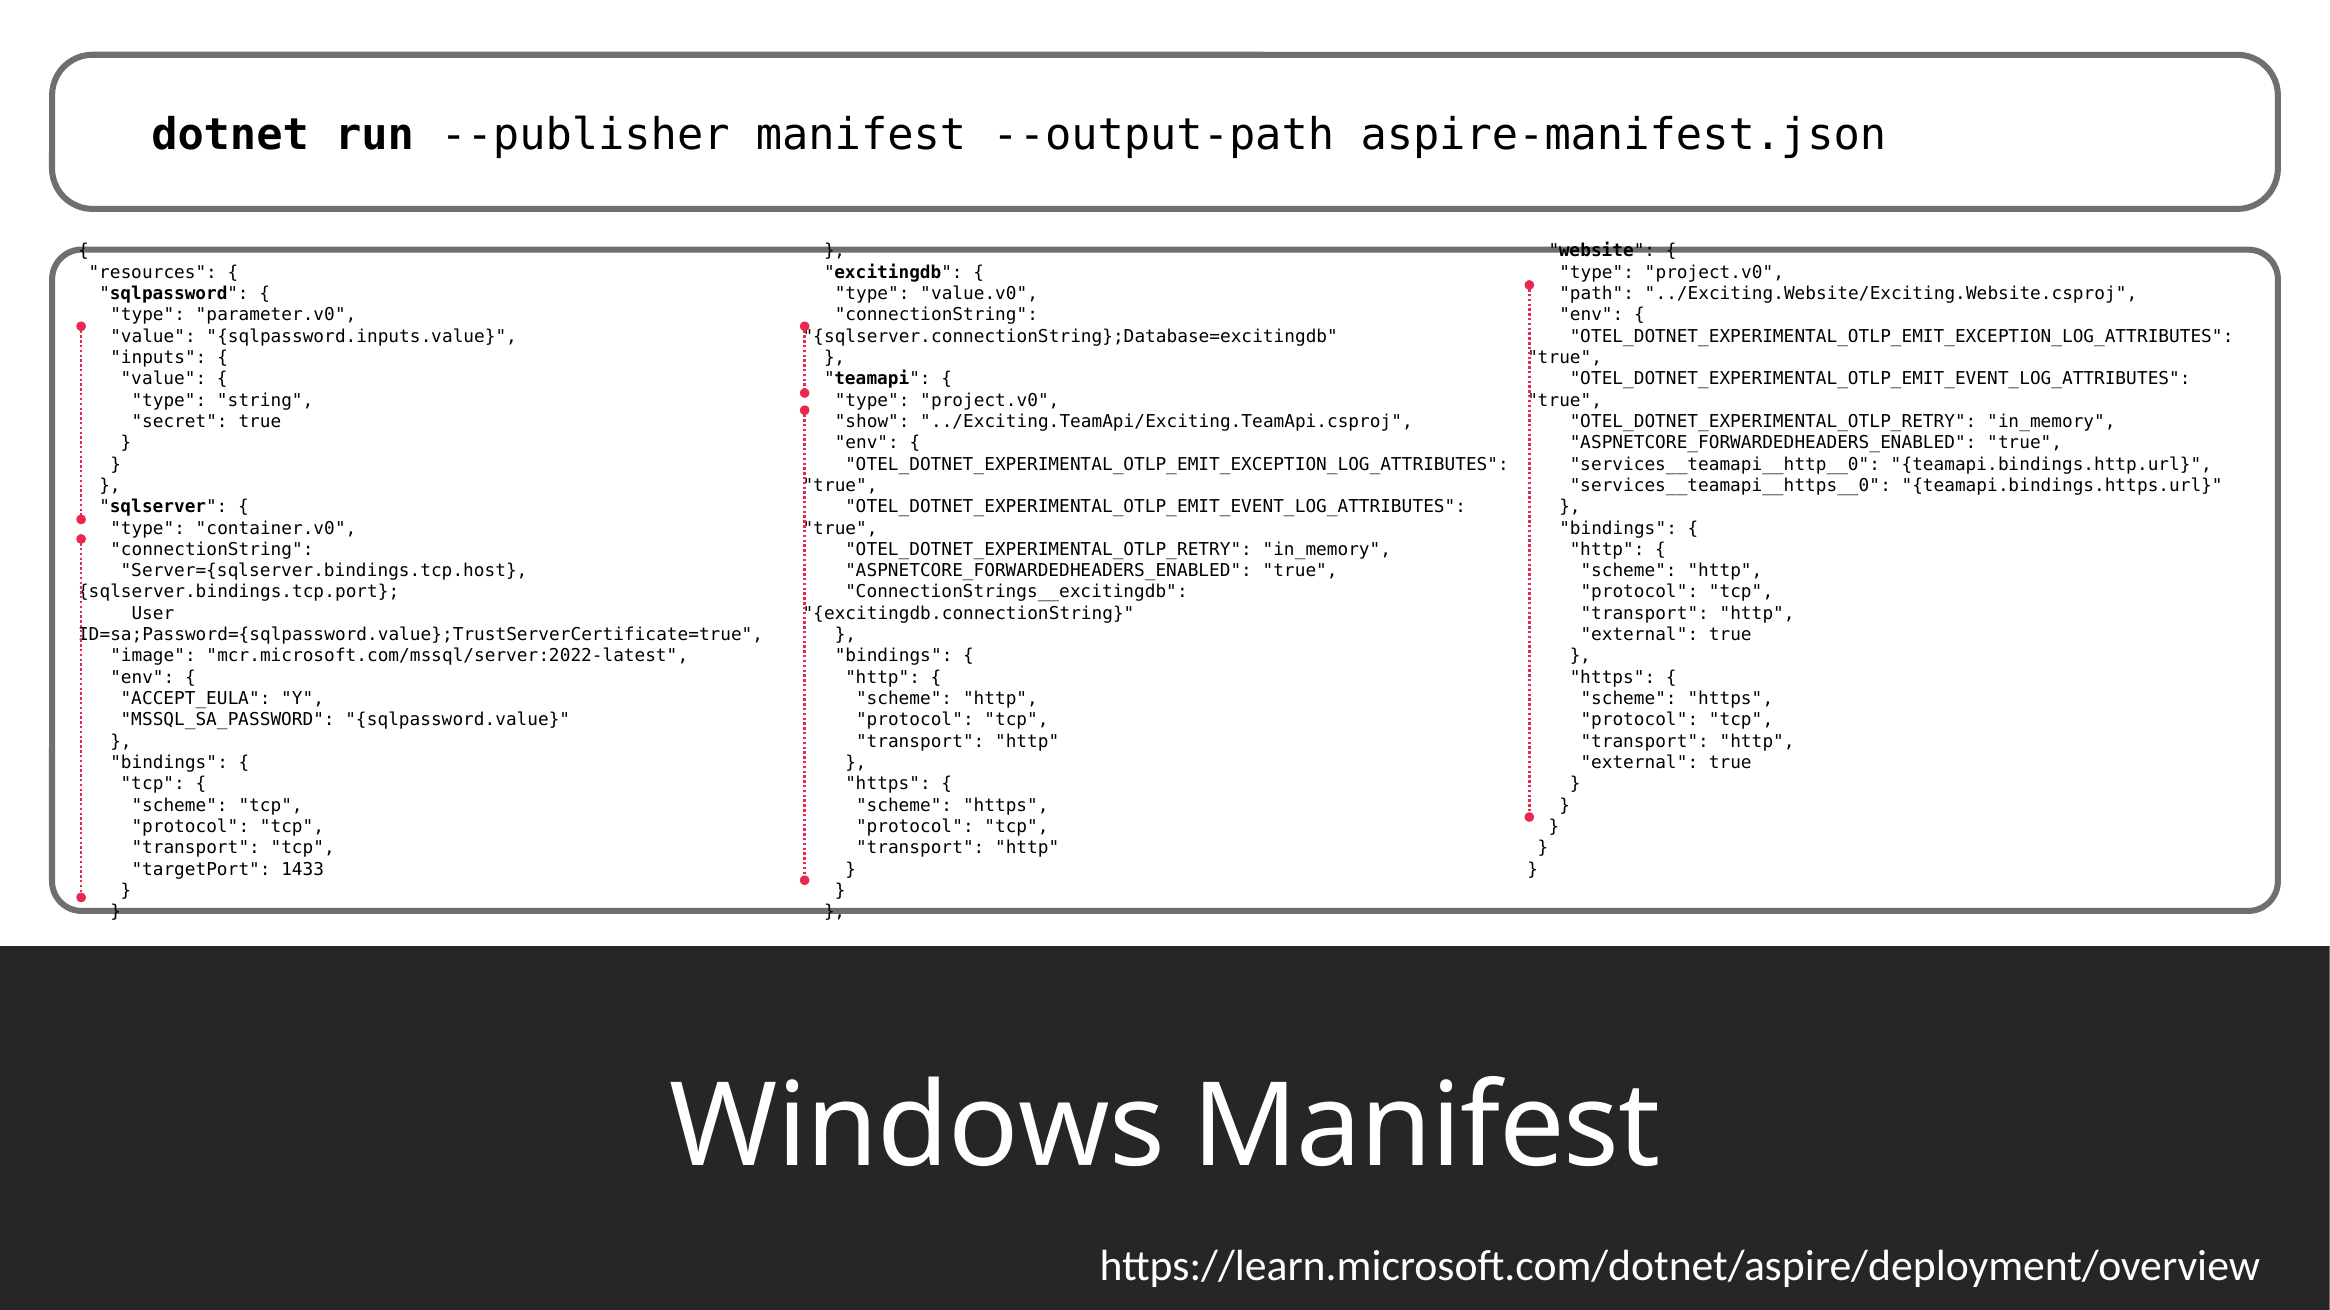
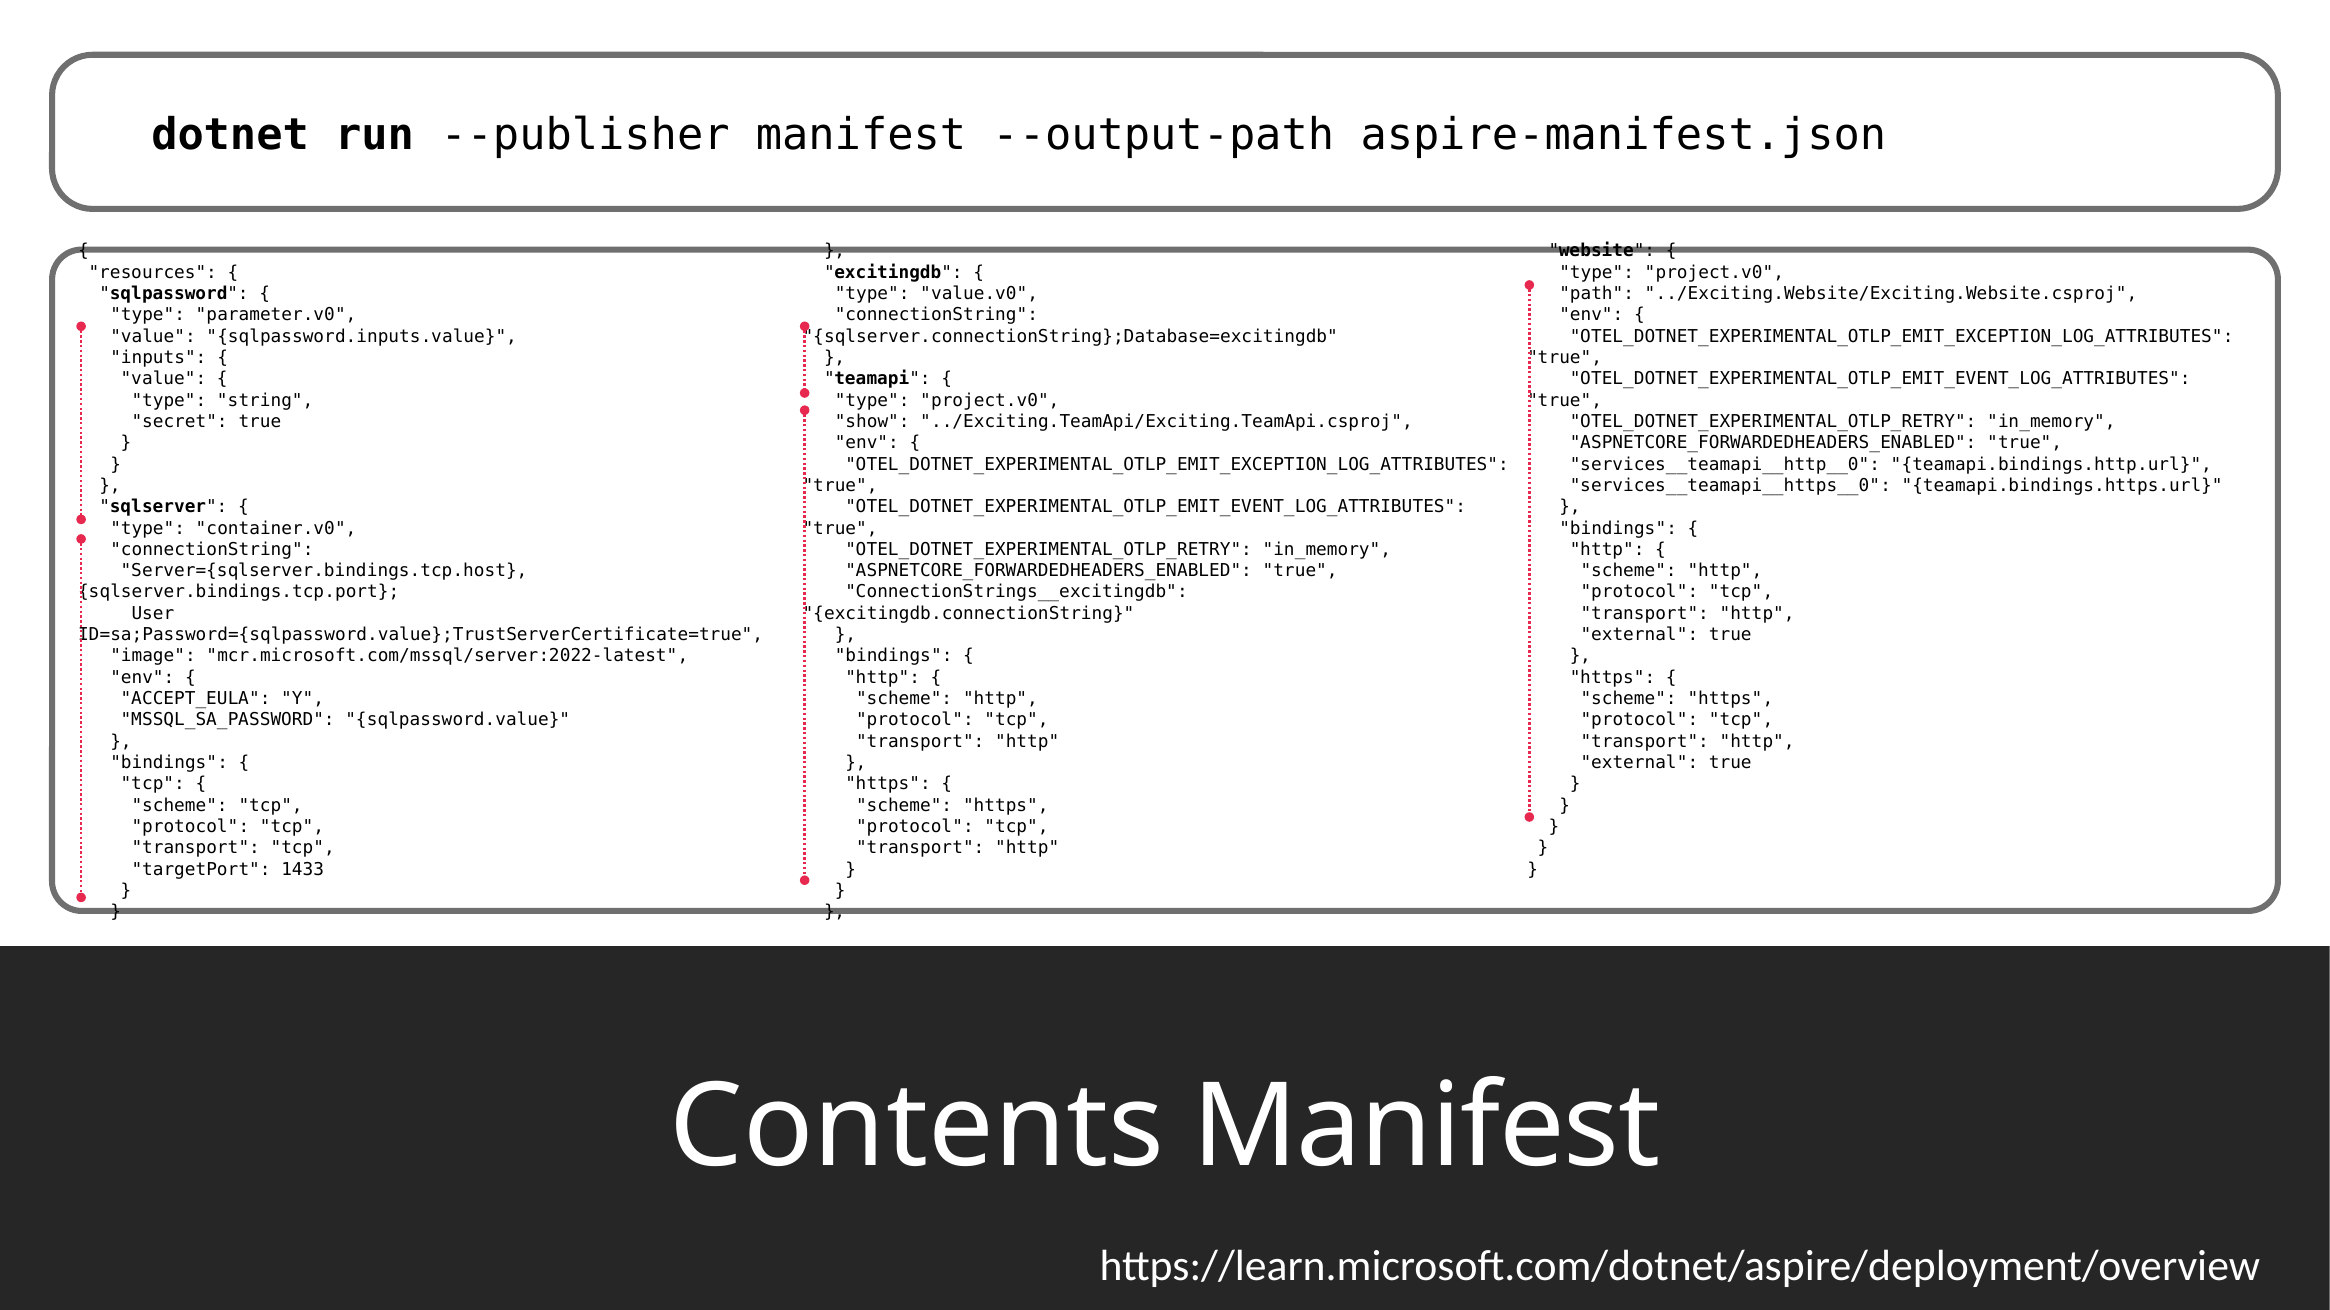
Windows: Windows -> Contents (917, 1128)
